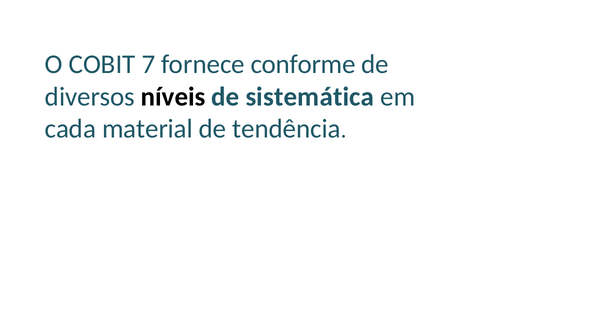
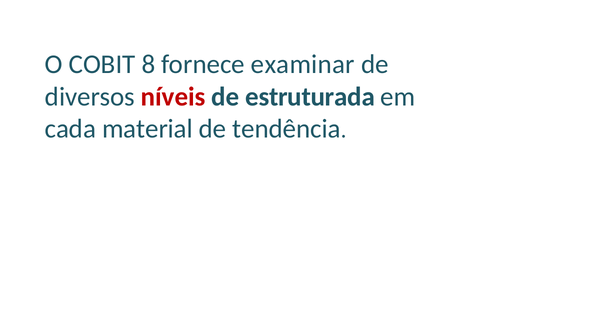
7: 7 -> 8 (148, 64)
conforme: conforme -> examinar (303, 64)
níveis colour: black -> red (173, 97)
sistemática: sistemática -> estruturada (310, 97)
